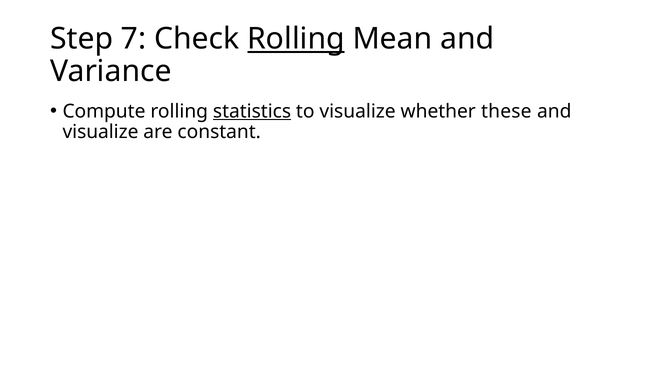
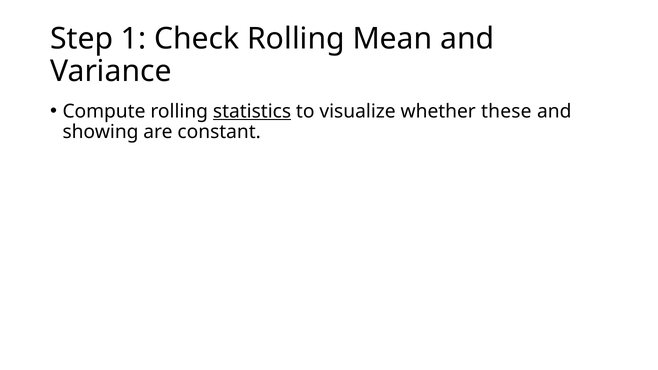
7: 7 -> 1 (134, 39)
Rolling underline: present -> none (296, 39)
visualize: visualize -> showing (100, 132)
